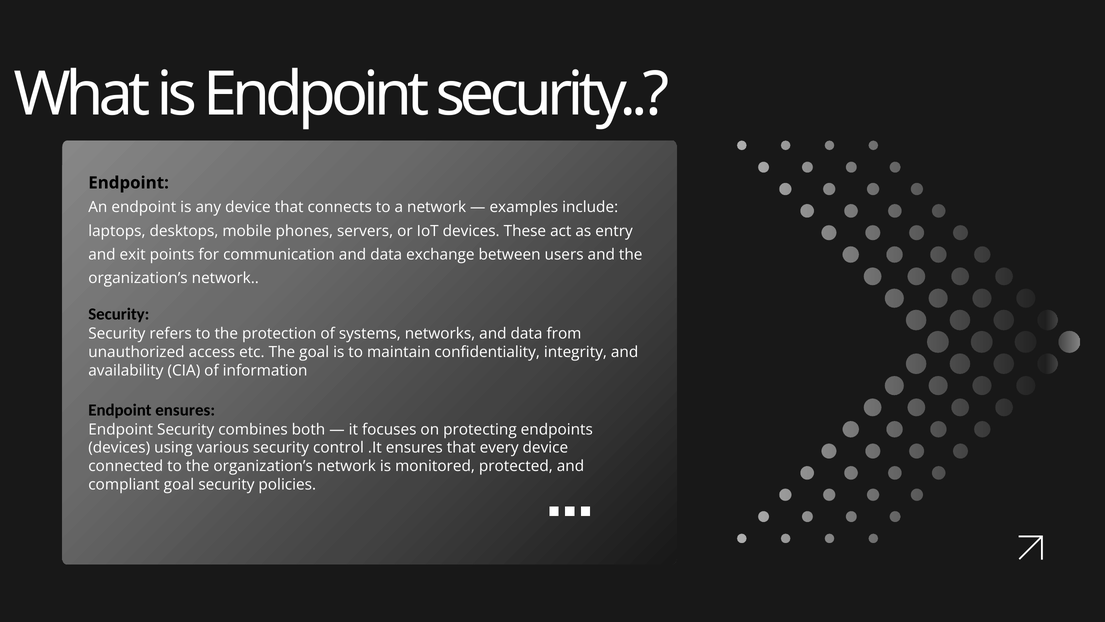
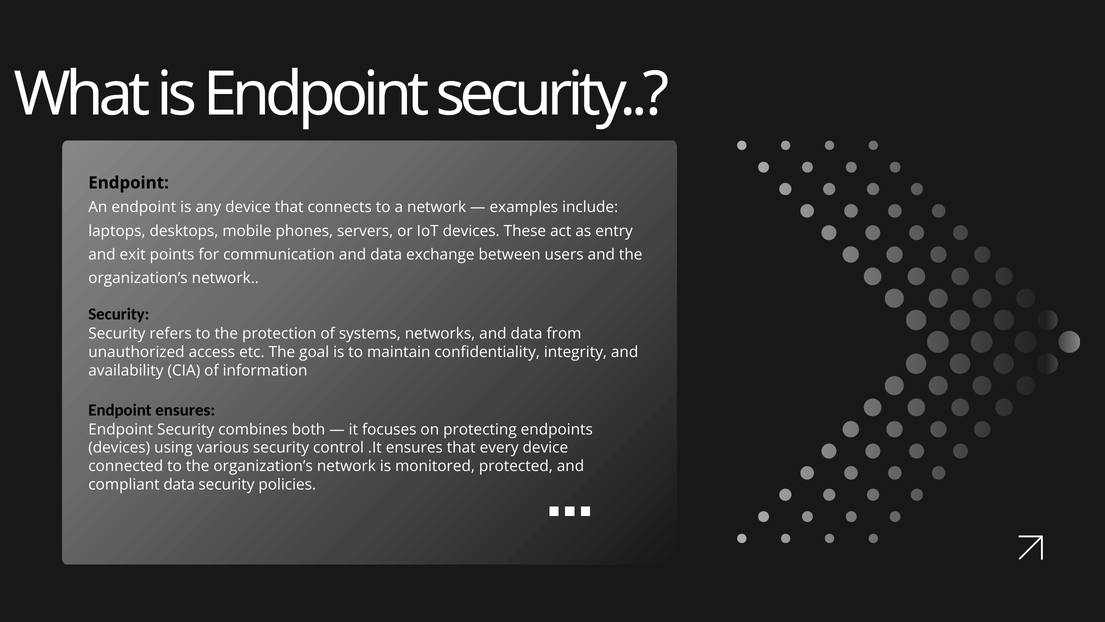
compliant goal: goal -> data (179, 484)
